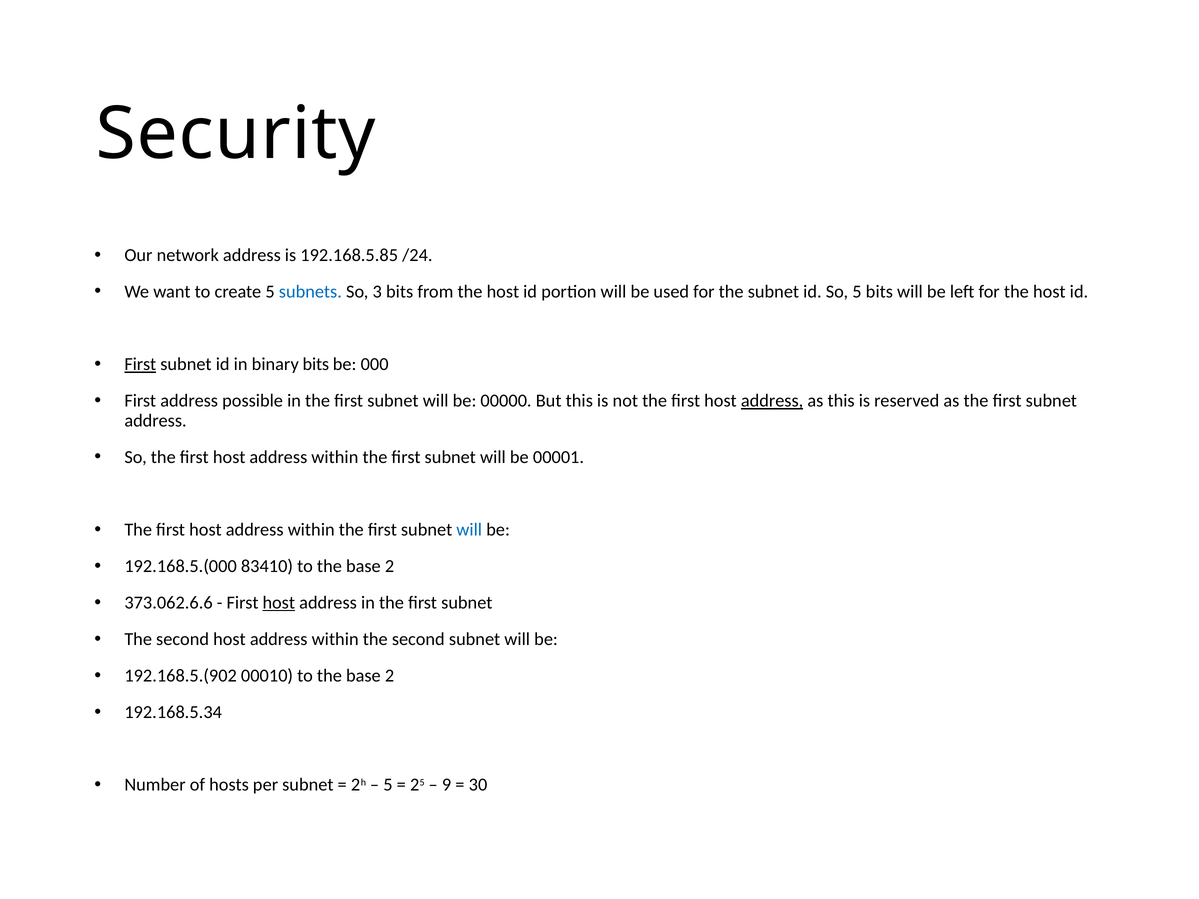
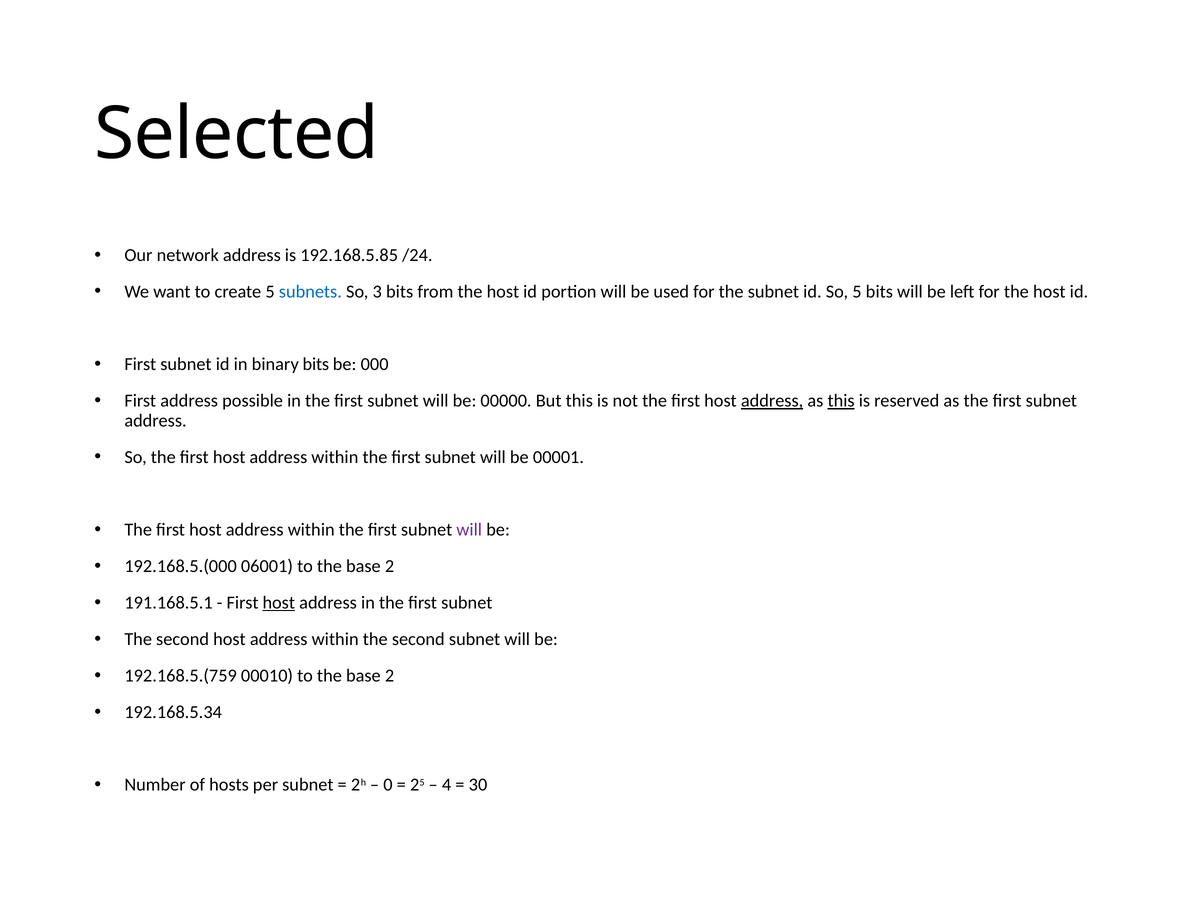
Security: Security -> Selected (237, 134)
First underline: present -> none (140, 365)
this underline: none -> present (841, 401)
will colour: blue -> purple (469, 530)
83410: 83410 -> 06001 (267, 567)
373.062.6.6: 373.062.6.6 -> 191.168.5.1 (169, 603)
192.168.5.(902: 192.168.5.(902 -> 192.168.5.(759 (181, 676)
5: 5 -> 0 (388, 785)
9: 9 -> 4 (447, 785)
